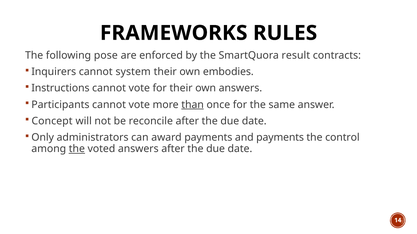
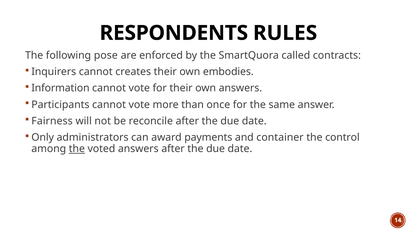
FRAMEWORKS: FRAMEWORKS -> RESPONDENTS (174, 33)
result: result -> called (296, 56)
system: system -> creates (133, 72)
Instructions: Instructions -> Information (60, 88)
than underline: present -> none (193, 105)
Concept: Concept -> Fairness (52, 121)
and payments: payments -> container (280, 138)
